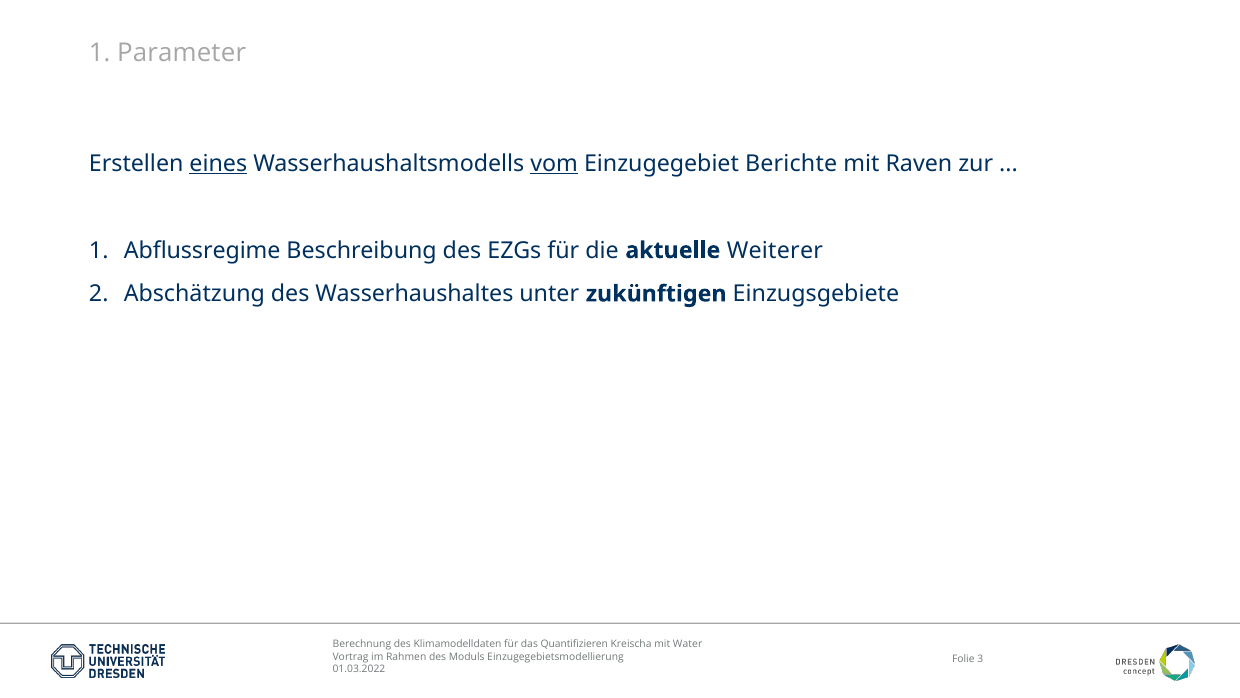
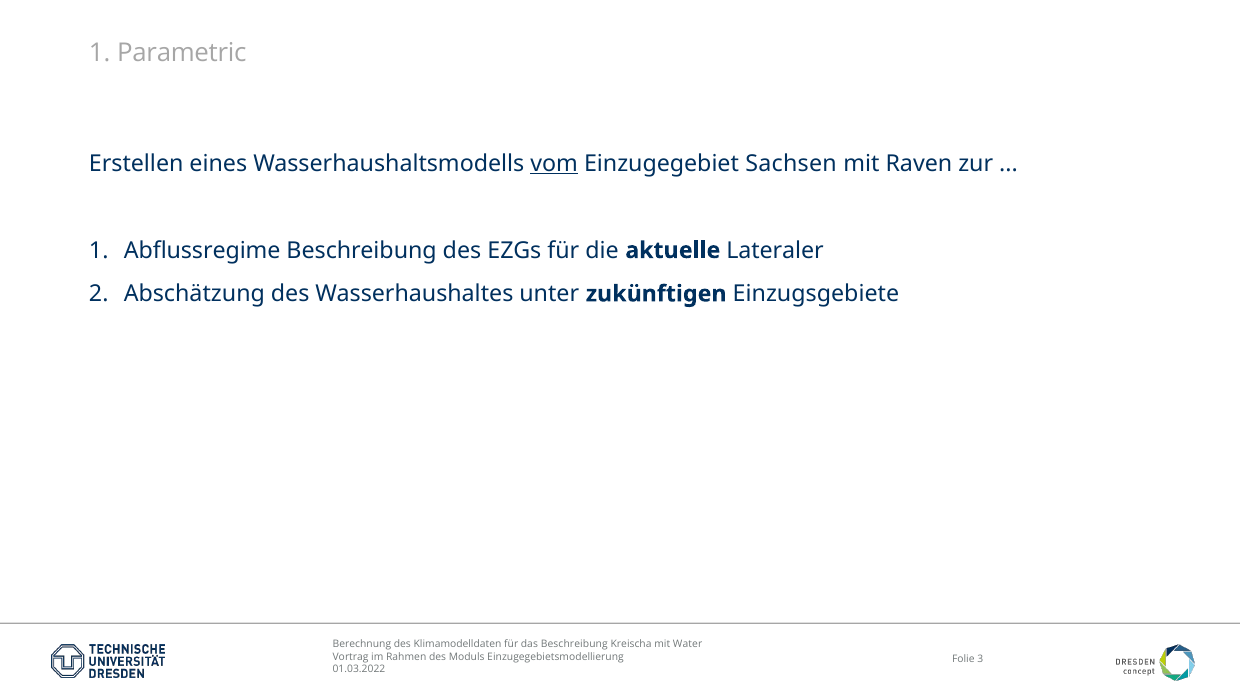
Parameter: Parameter -> Parametric (182, 53)
eines underline: present -> none (218, 163)
Berichte: Berichte -> Sachsen (791, 163)
Weiterer: Weiterer -> Lateraler (775, 250)
Quantifizieren: Quantifizieren -> Beschreibung (574, 644)
